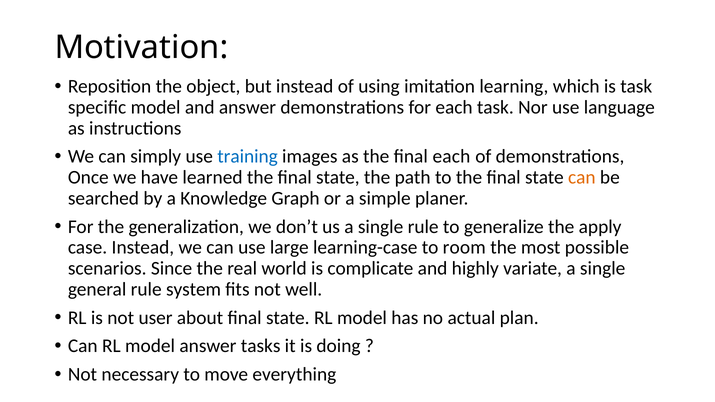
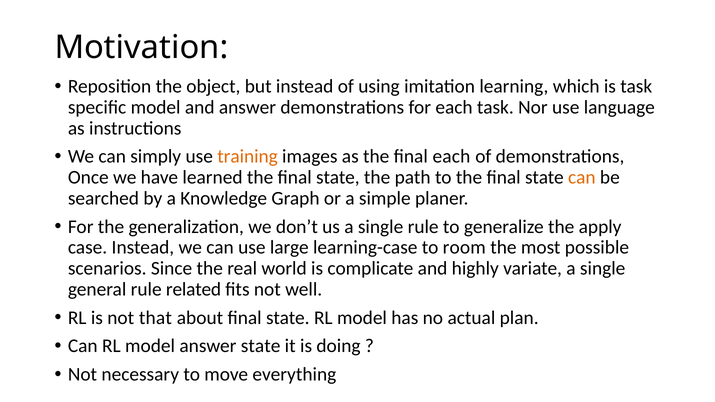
training colour: blue -> orange (248, 157)
system: system -> related (194, 290)
user: user -> that (155, 318)
answer tasks: tasks -> state (261, 346)
